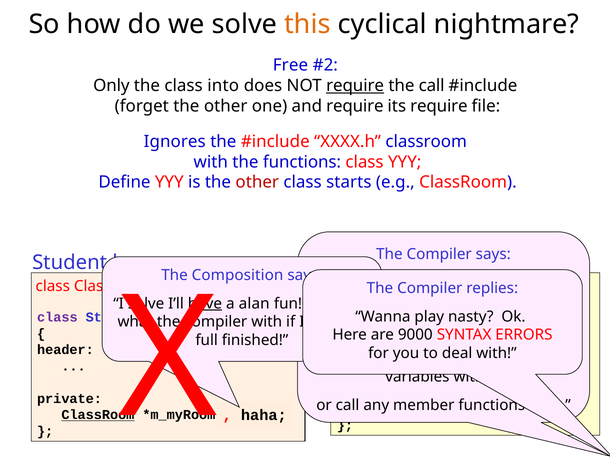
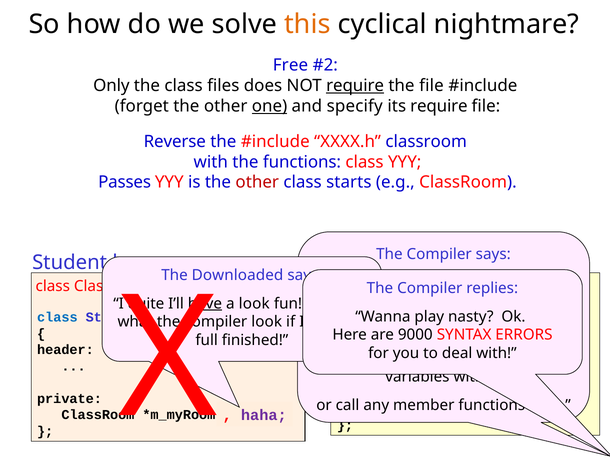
into: into -> files (223, 86)
the call: call -> file (431, 86)
one underline: none -> present (269, 106)
and require: require -> specify (355, 106)
Ignores: Ignores -> Reverse (175, 141)
Define: Define -> Passes (125, 182)
Composition: Composition -> Downloaded (238, 275)
I solve: solve -> quite (146, 303)
a alan: alan -> look (254, 303)
class colour: purple -> blue (57, 317)
with: with -> look (267, 322)
haha colour: black -> purple (264, 415)
ClassRoom underline: present -> none (98, 415)
